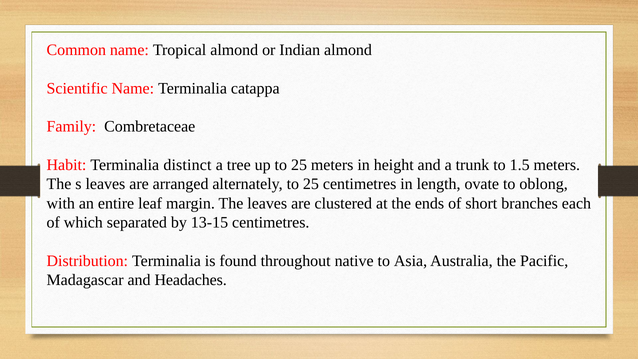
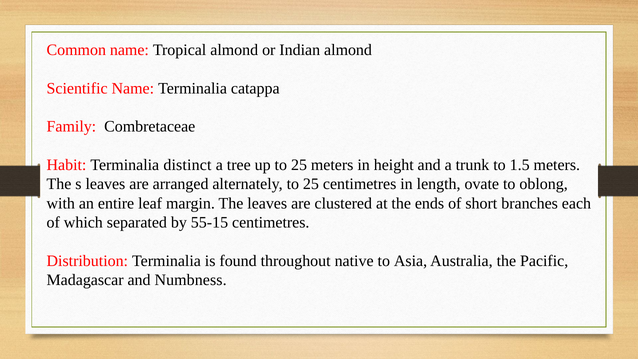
13-15: 13-15 -> 55-15 (209, 222)
Headaches: Headaches -> Numbness (191, 280)
